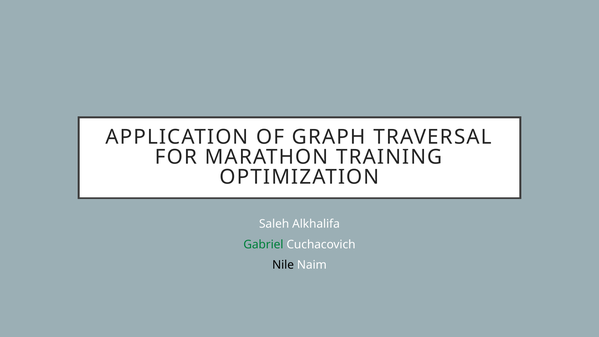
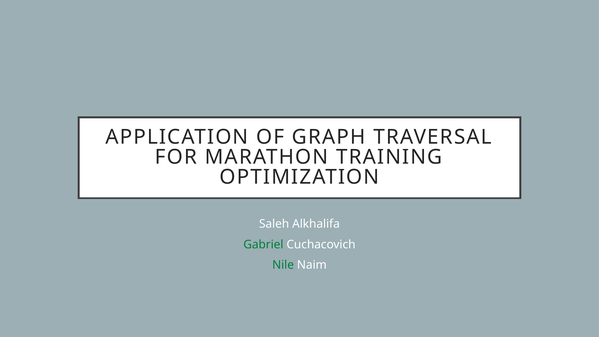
Nile colour: black -> green (283, 265)
